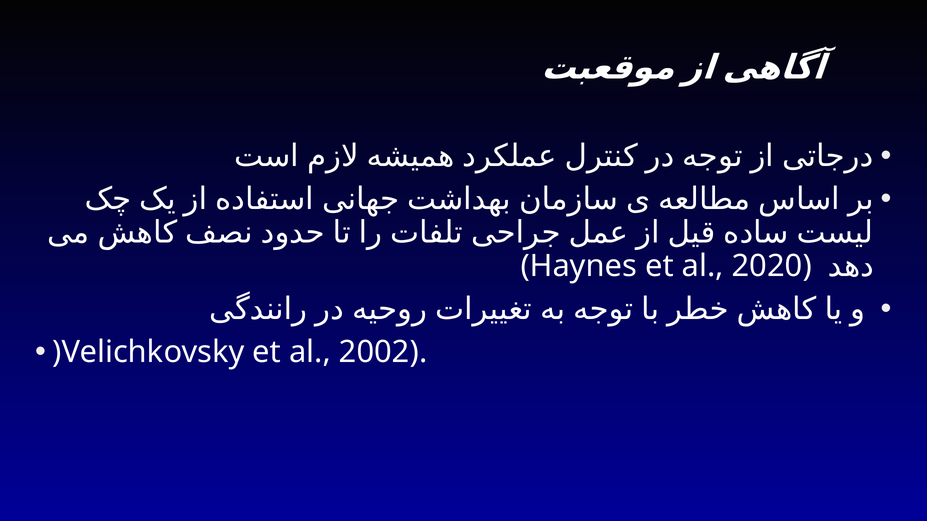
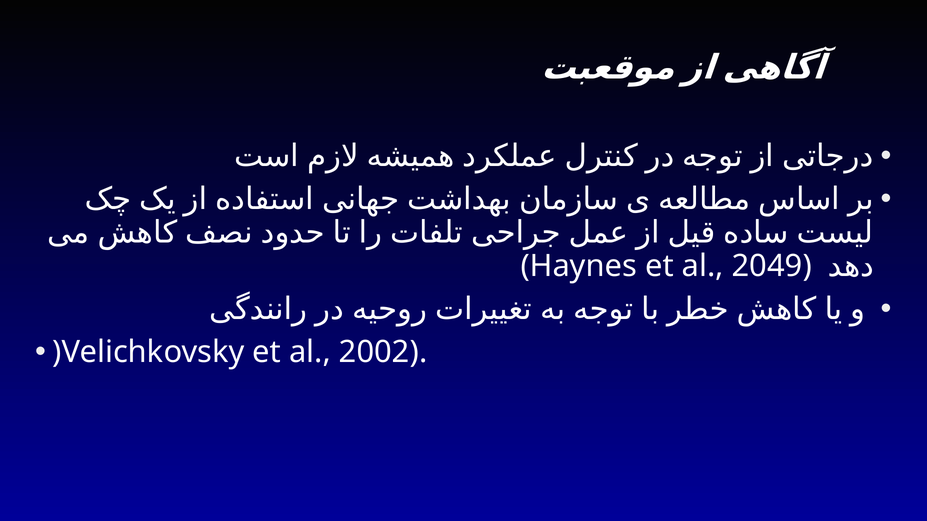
2020: 2020 -> 2049 (767, 266)
